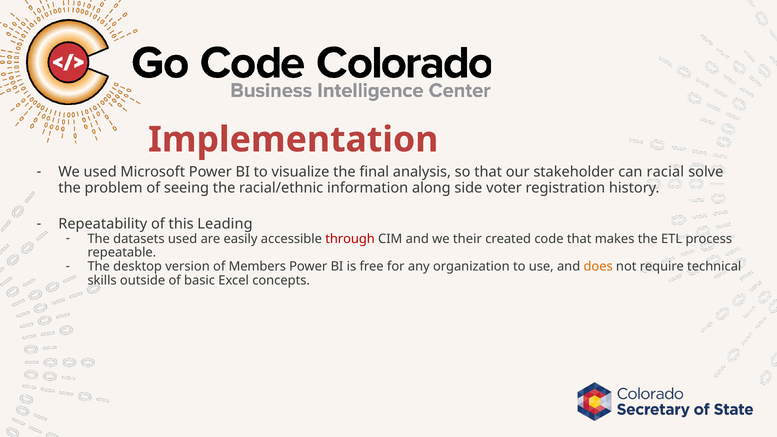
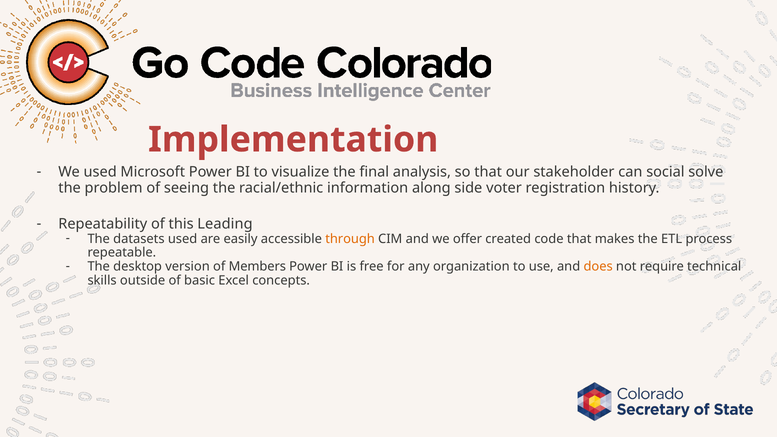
racial: racial -> social (665, 172)
through colour: red -> orange (350, 239)
their: their -> offer (468, 239)
